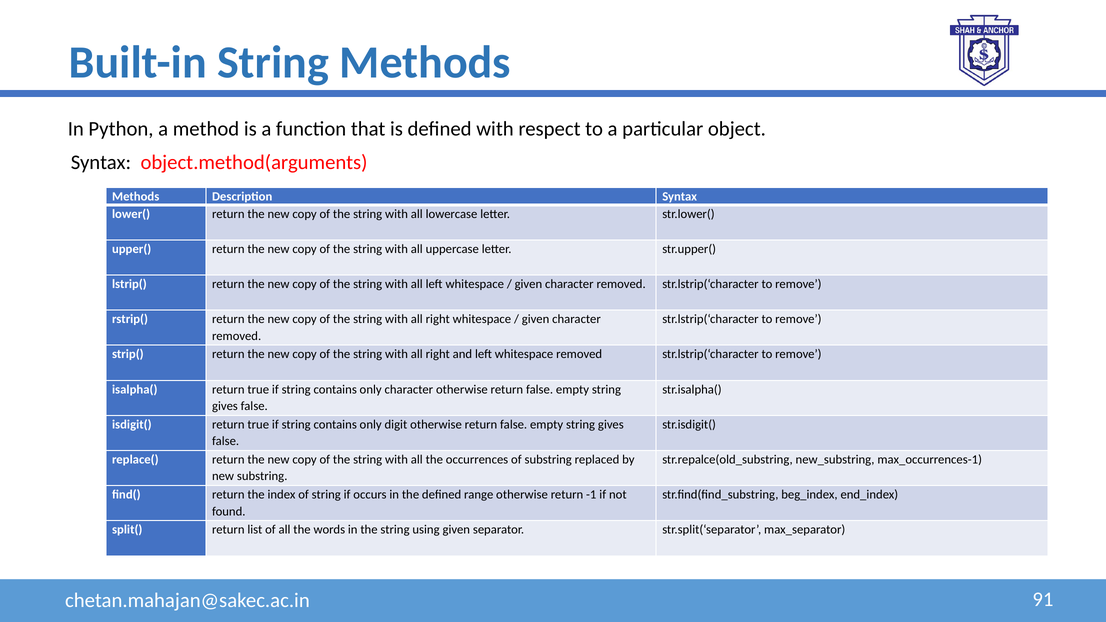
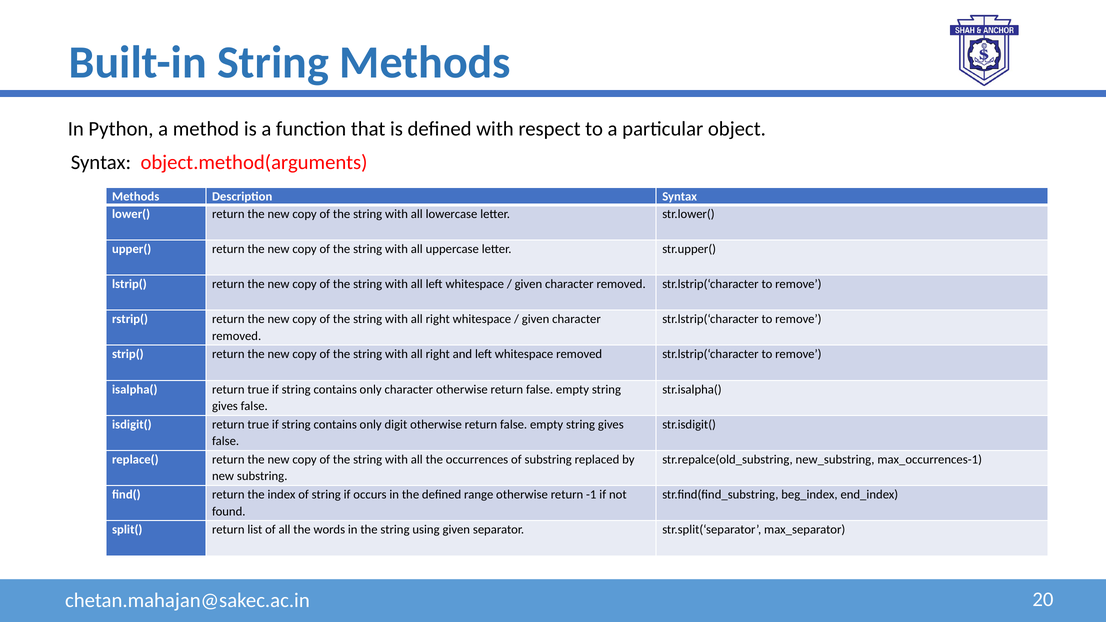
91: 91 -> 20 (1043, 599)
